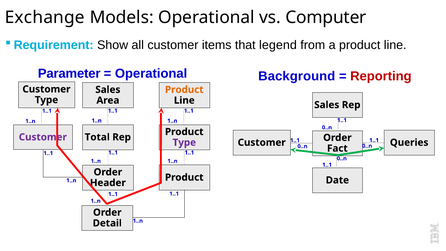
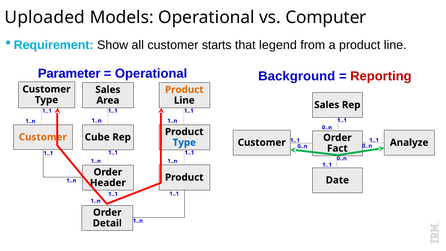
Exchange: Exchange -> Uploaded (45, 17)
items: items -> starts (217, 45)
Customer colour: purple -> orange (43, 137)
Total: Total -> Cube (97, 137)
Type colour: purple -> blue (184, 142)
Queries: Queries -> Analyze (409, 142)
